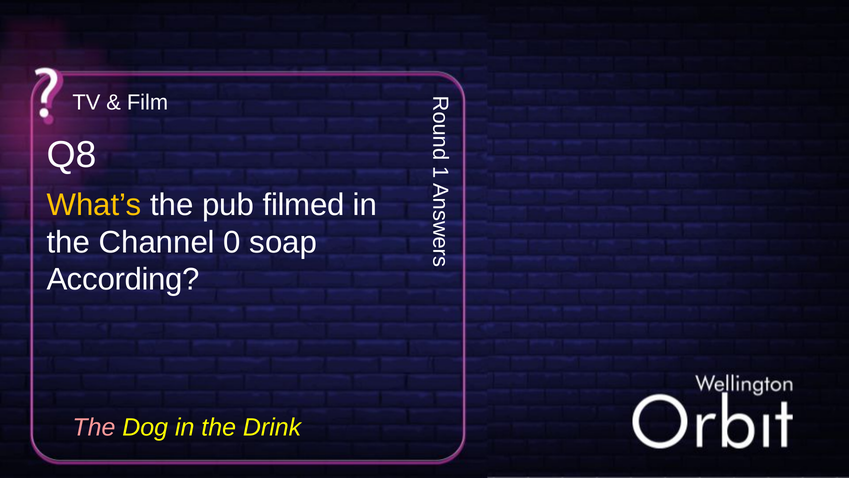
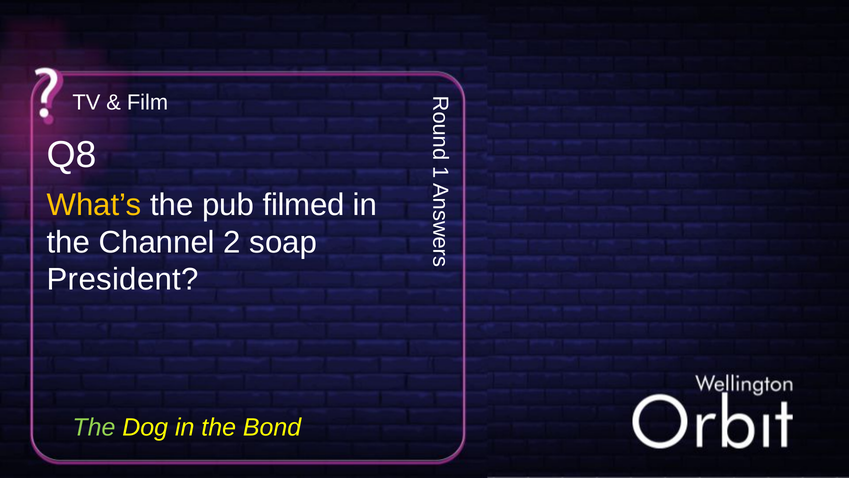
0: 0 -> 2 (232, 242)
According: According -> President (123, 279)
The colour: pink -> light green (94, 427)
Drink: Drink -> Bond (272, 427)
